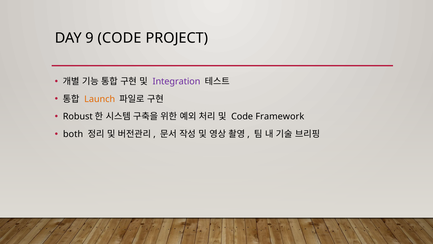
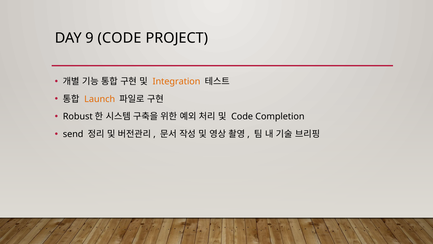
Integration colour: purple -> orange (176, 81)
Framework: Framework -> Completion (280, 116)
both: both -> send (73, 134)
